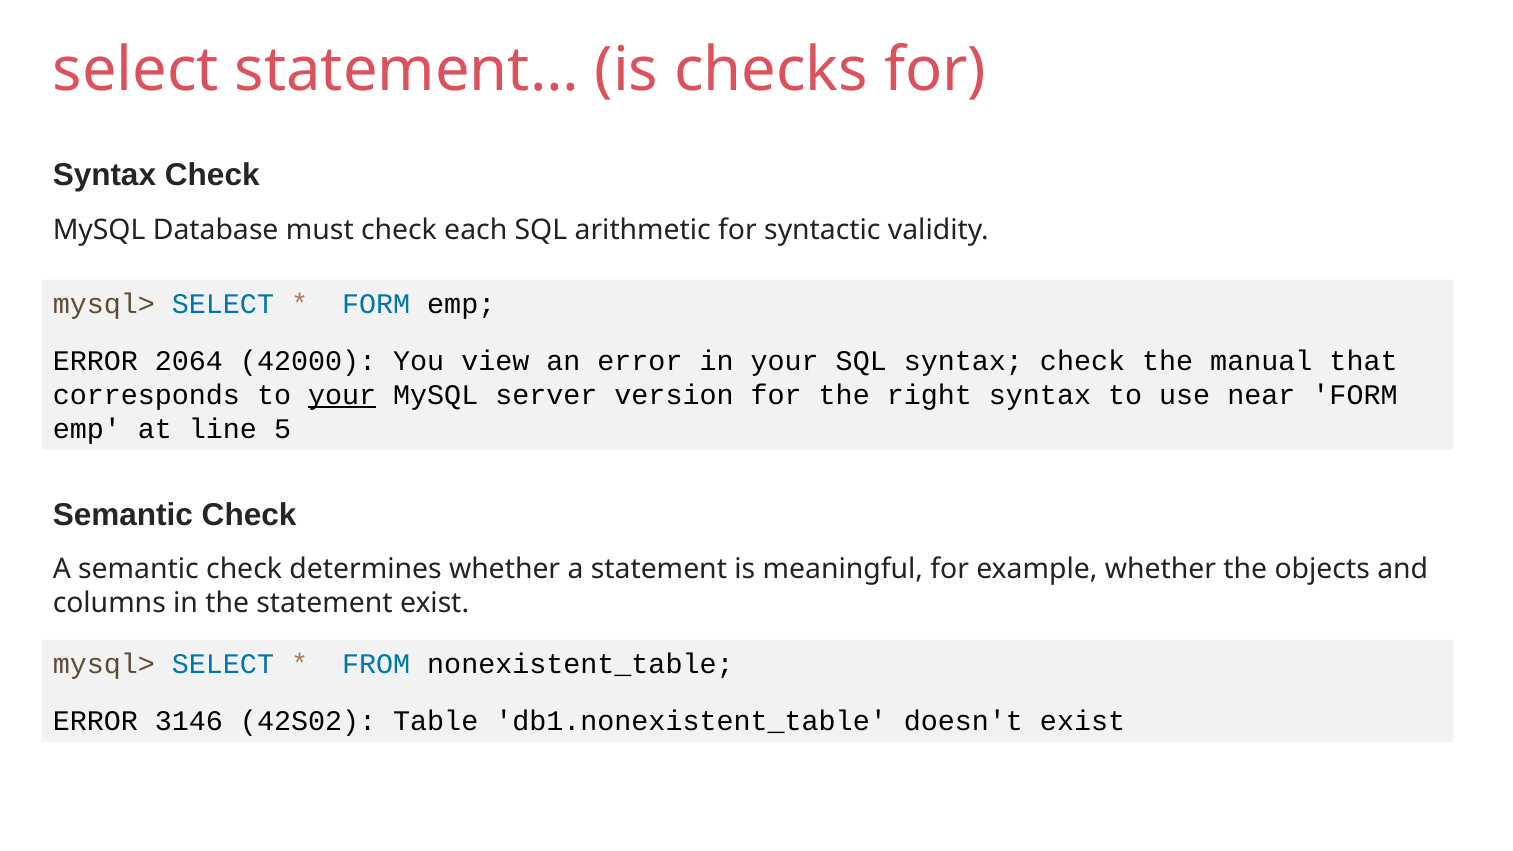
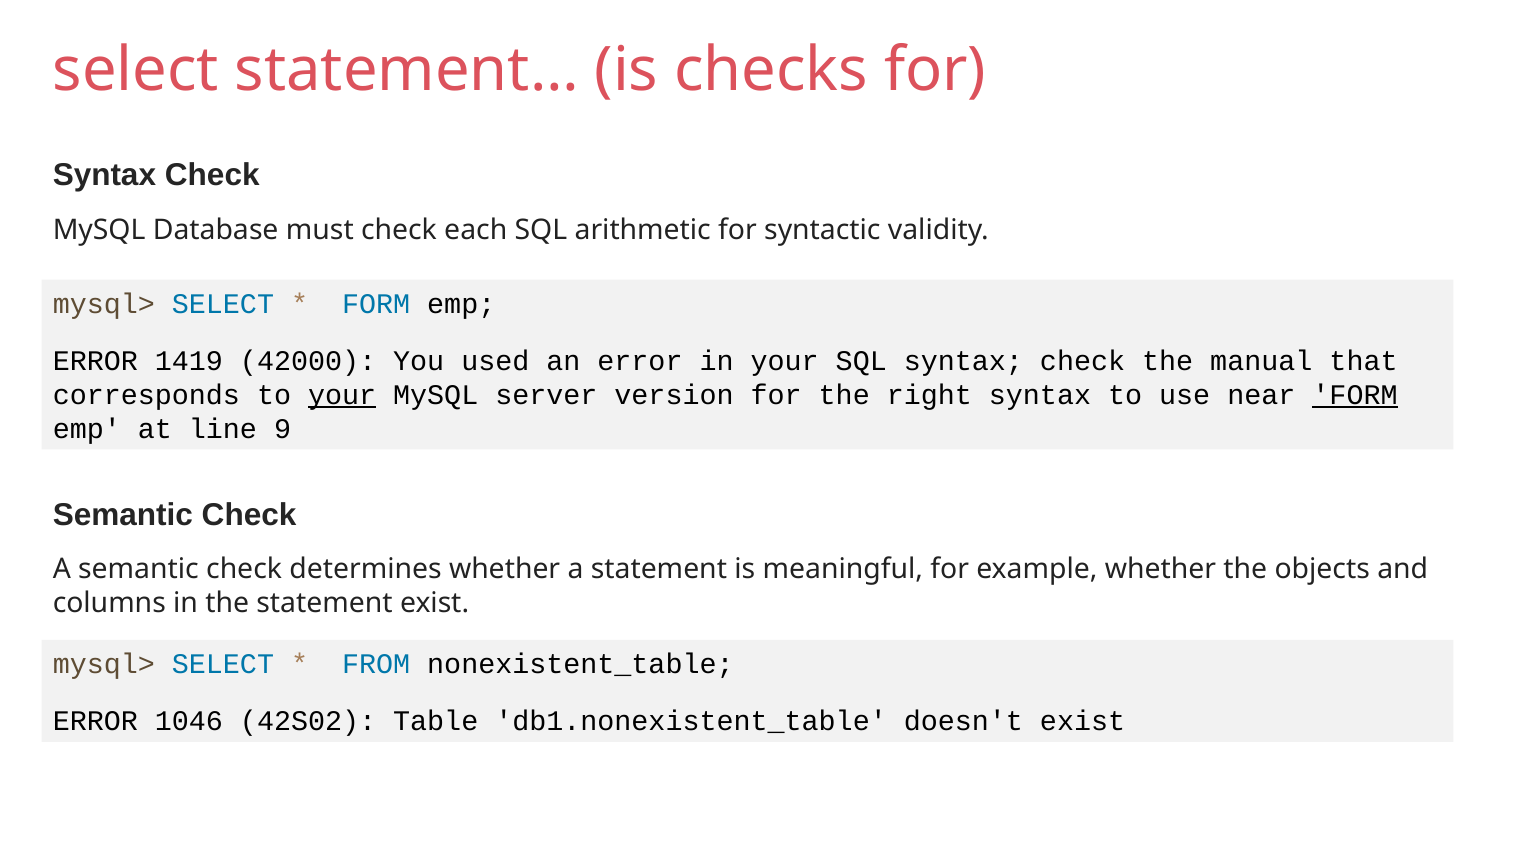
2064: 2064 -> 1419 (189, 361)
view: view -> used (495, 361)
FORM underline: none -> present (1355, 395)
5: 5 -> 9 (283, 429)
3146: 3146 -> 1046 (189, 721)
